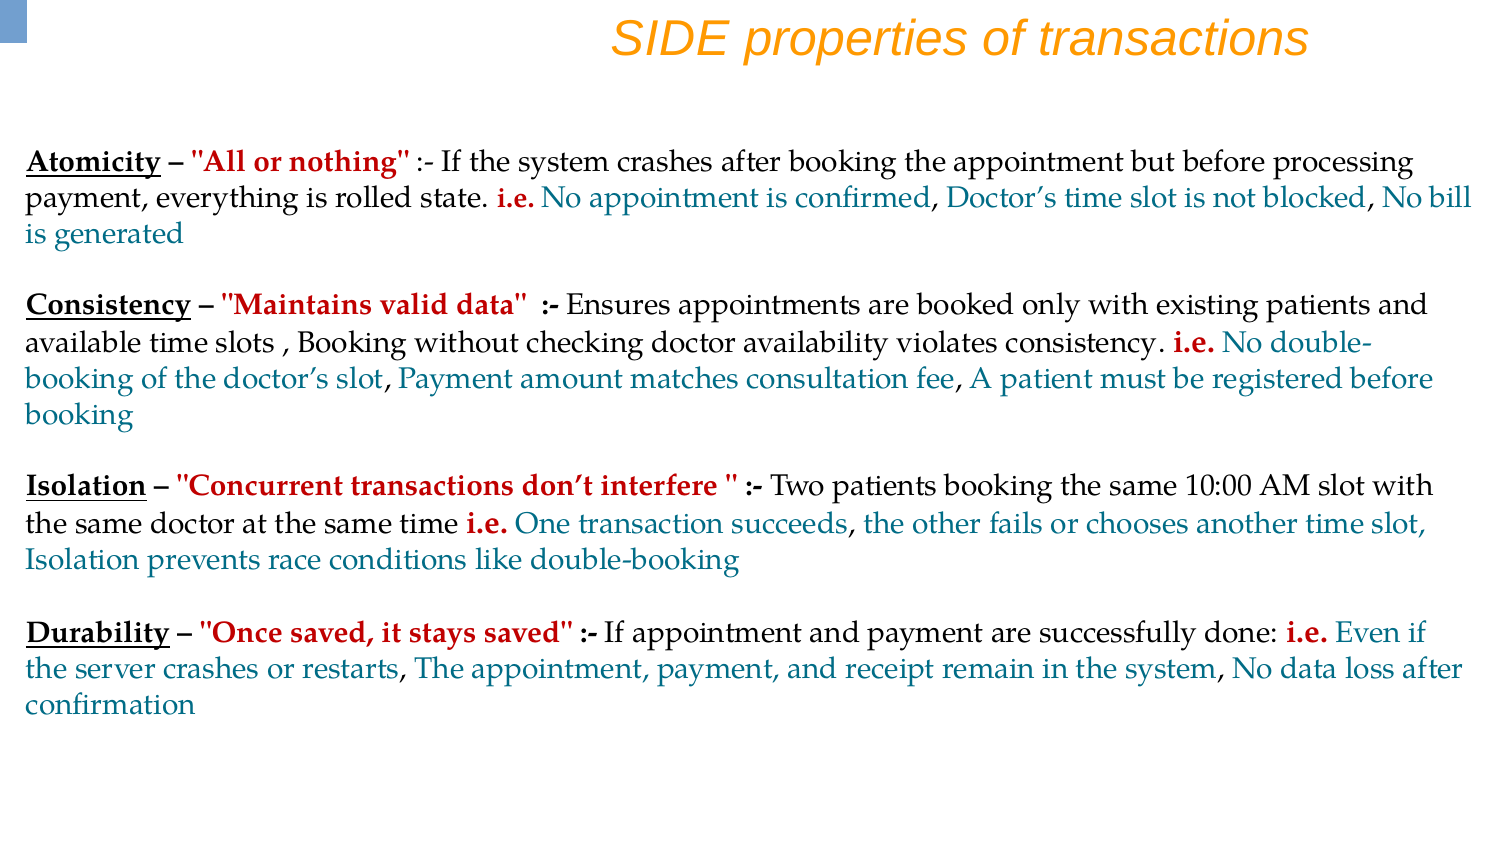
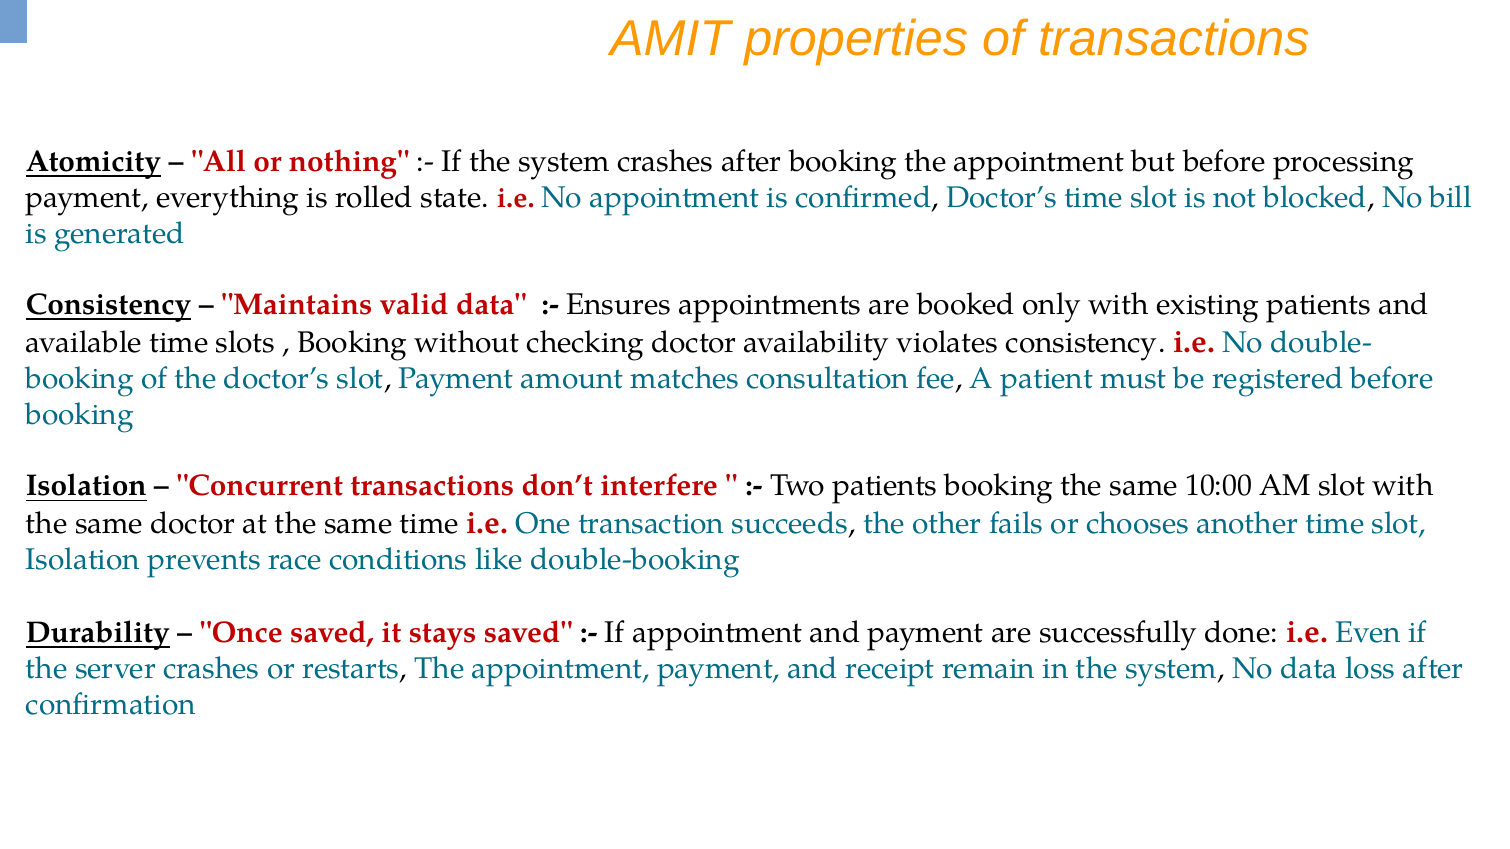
SIDE: SIDE -> AMIT (670, 39)
